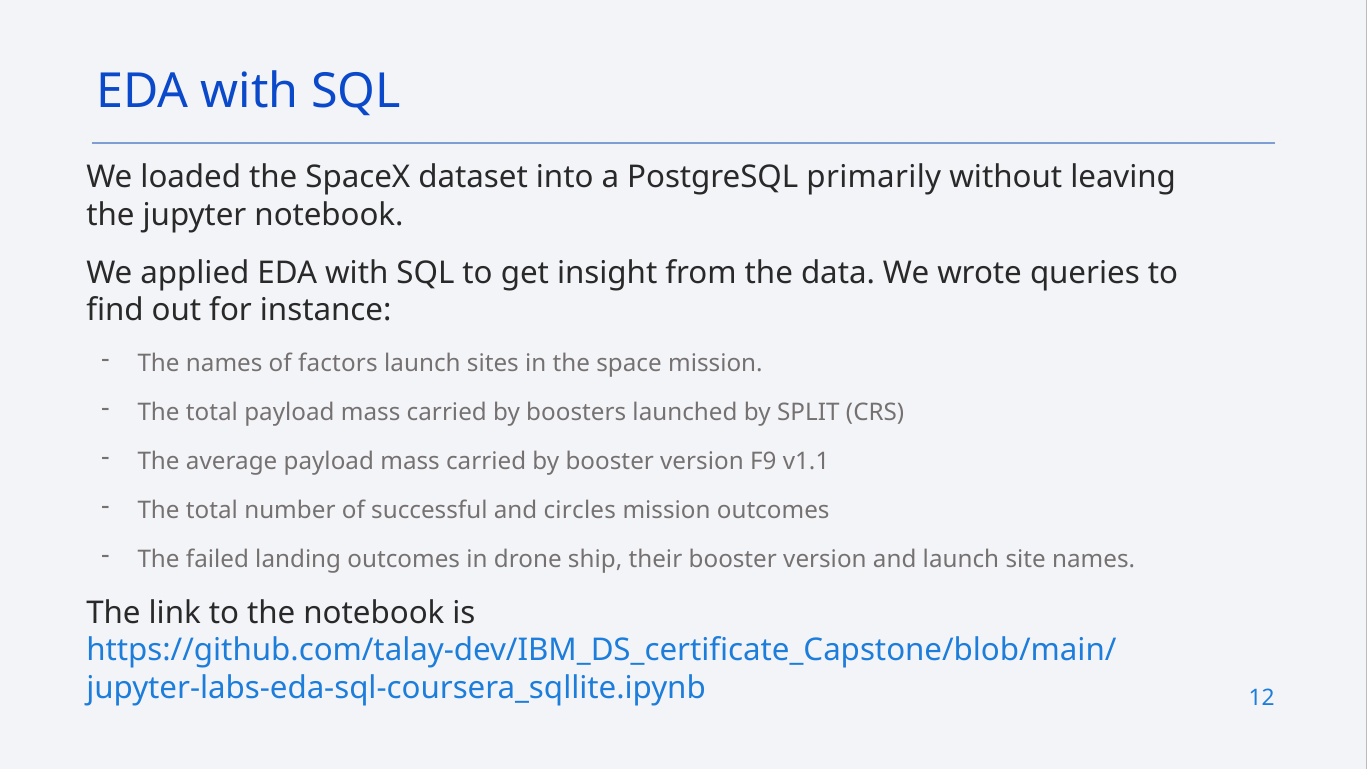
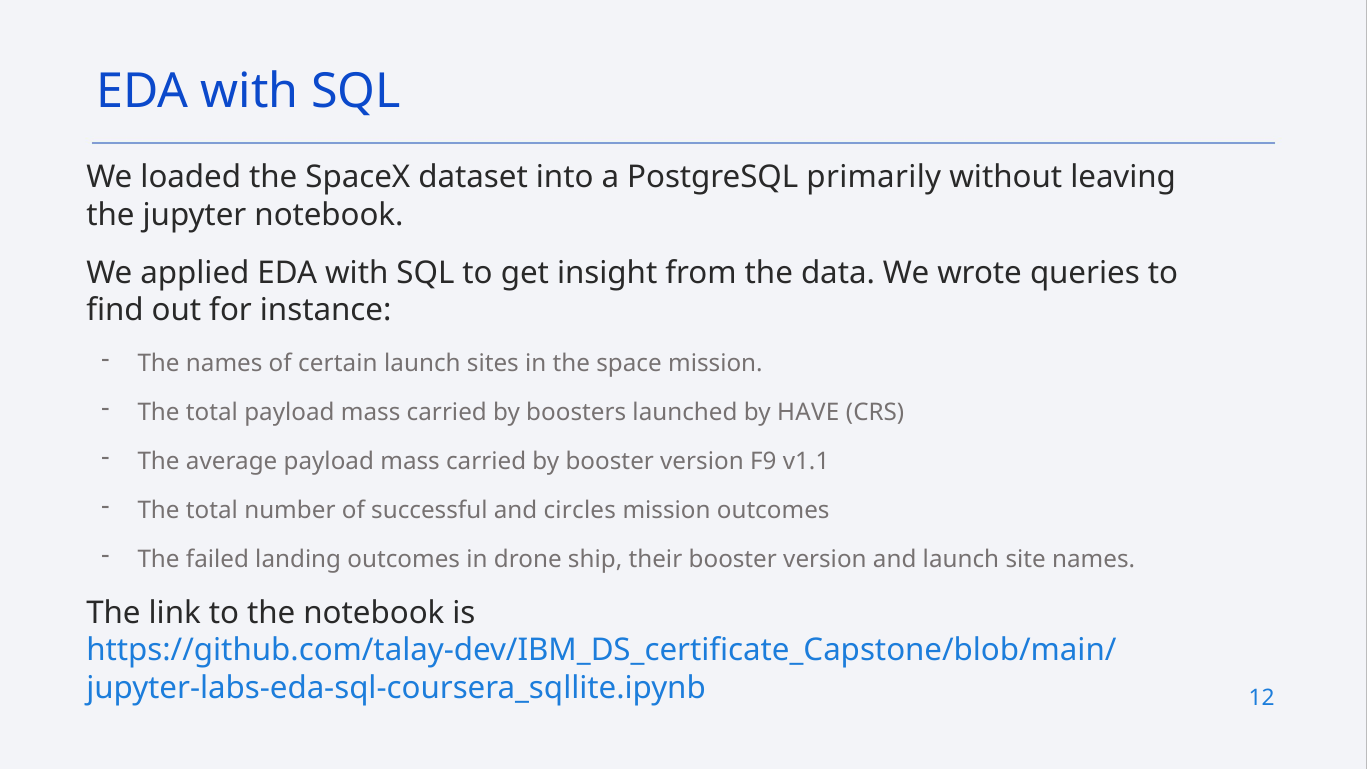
factors: factors -> certain (338, 363)
SPLIT: SPLIT -> HAVE (808, 412)
